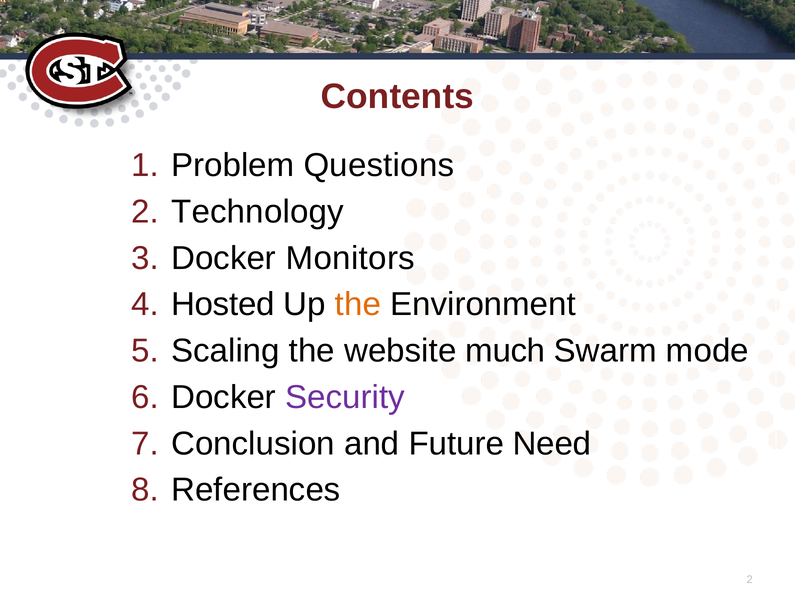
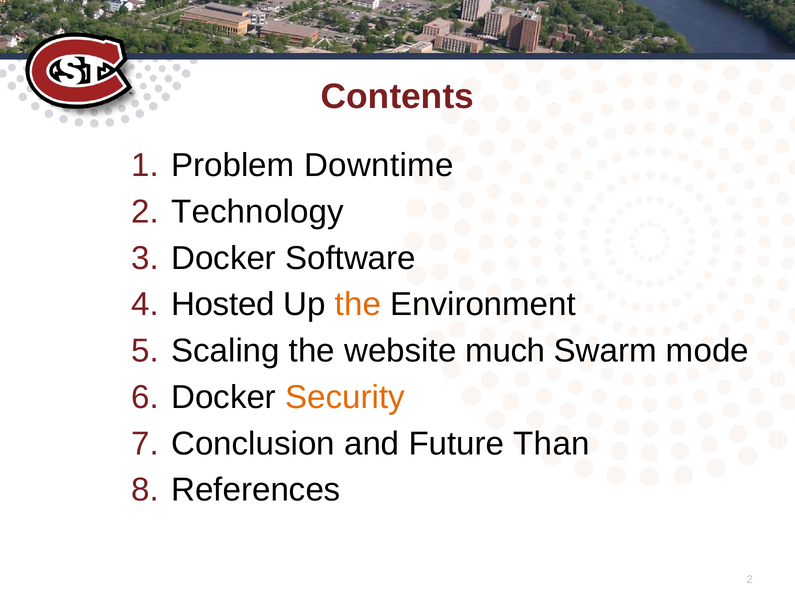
Questions: Questions -> Downtime (379, 166)
Monitors: Monitors -> Software (351, 258)
Security colour: purple -> orange (345, 397)
Need: Need -> Than (552, 444)
